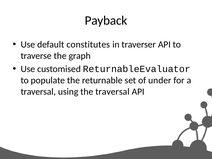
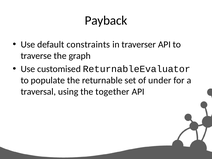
constitutes: constitutes -> constraints (88, 44)
the traversal: traversal -> together (112, 92)
